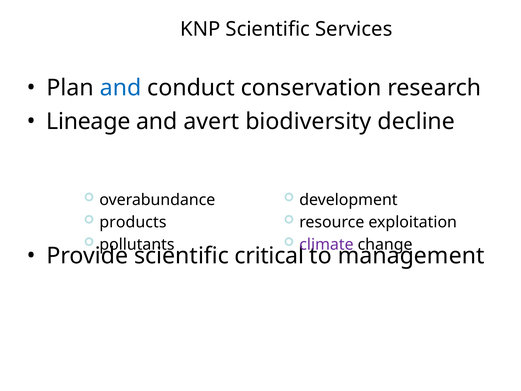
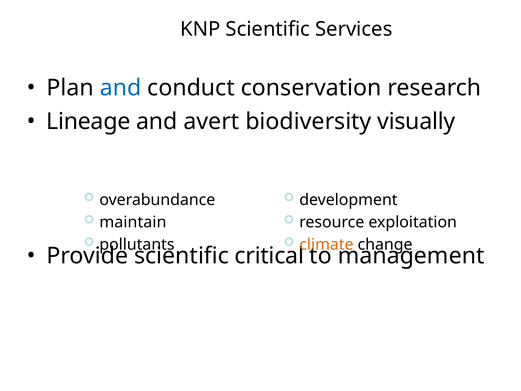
decline: decline -> visually (416, 121)
products: products -> maintain (133, 222)
climate colour: purple -> orange (326, 244)
